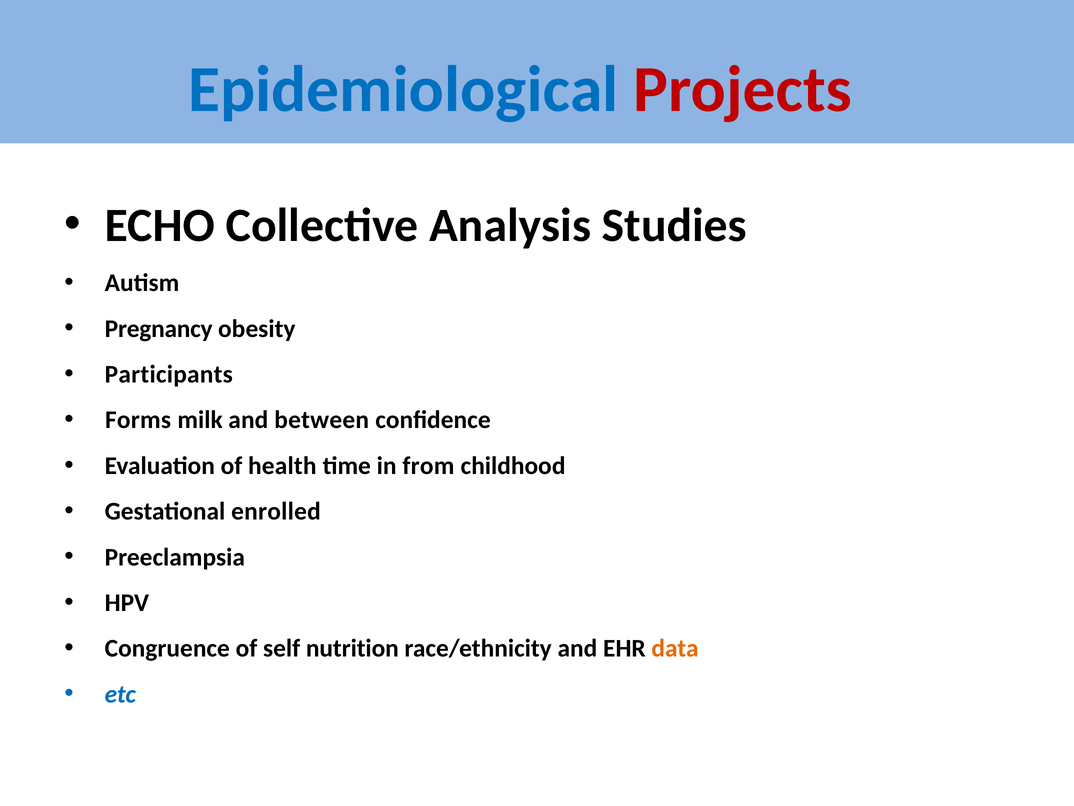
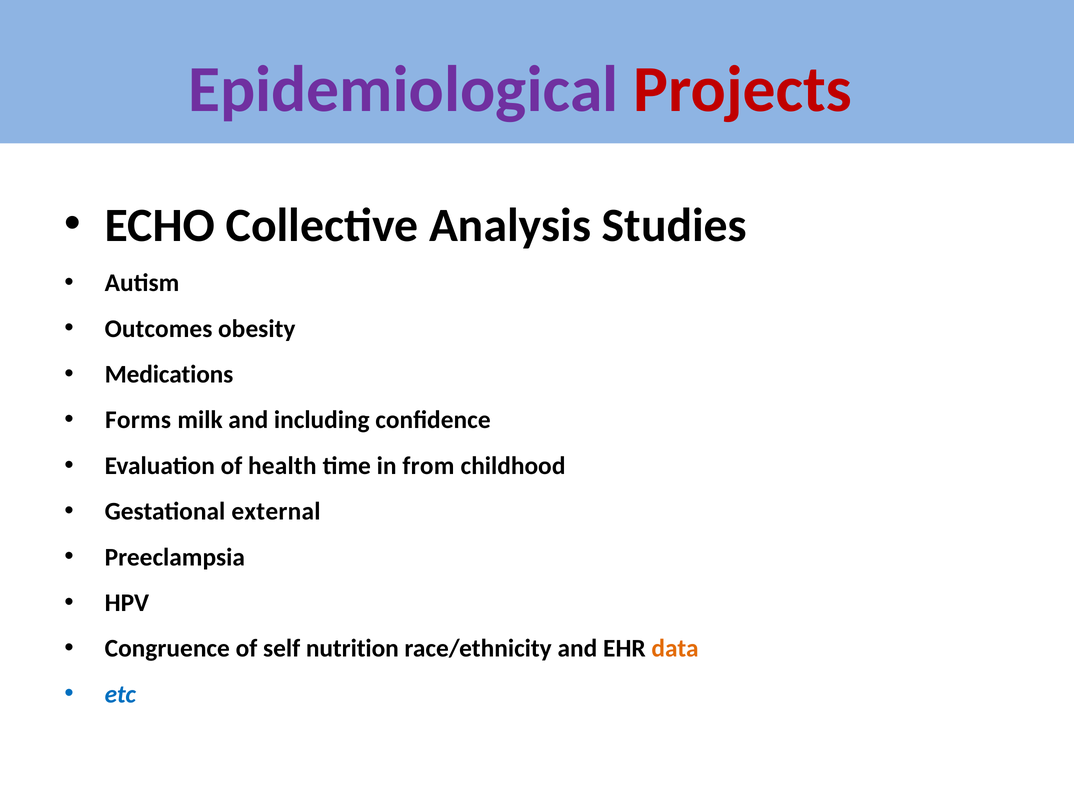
Epidemiological colour: blue -> purple (403, 90)
Pregnancy: Pregnancy -> Outcomes (159, 328)
Participants: Participants -> Medications (169, 374)
between: between -> including (322, 420)
enrolled: enrolled -> external (276, 511)
